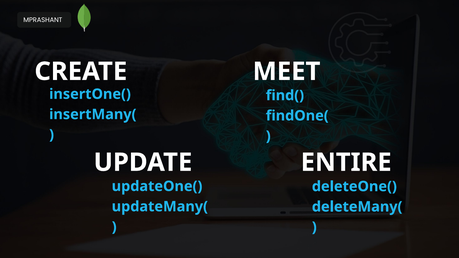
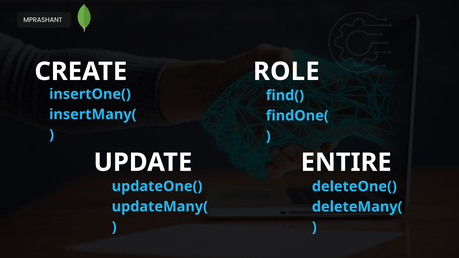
MEET: MEET -> ROLE (286, 72)
